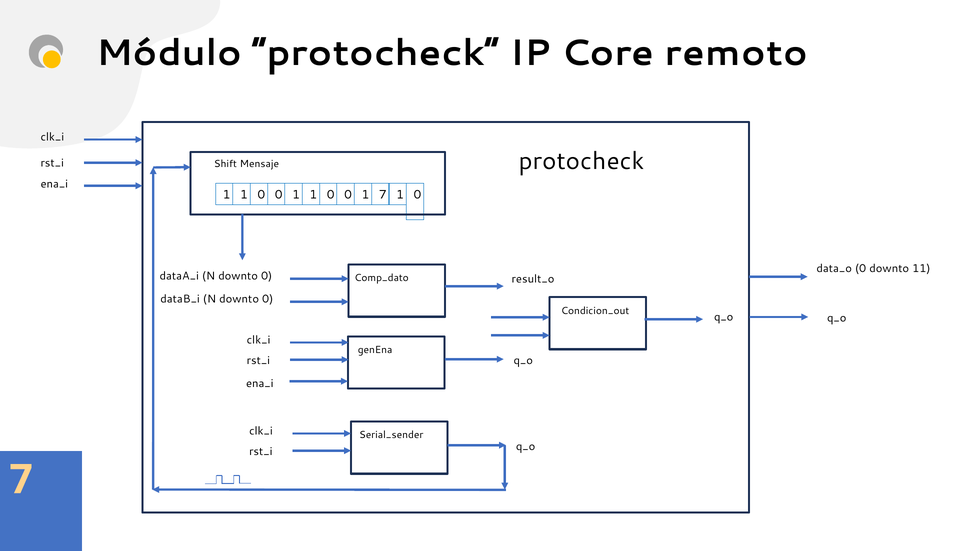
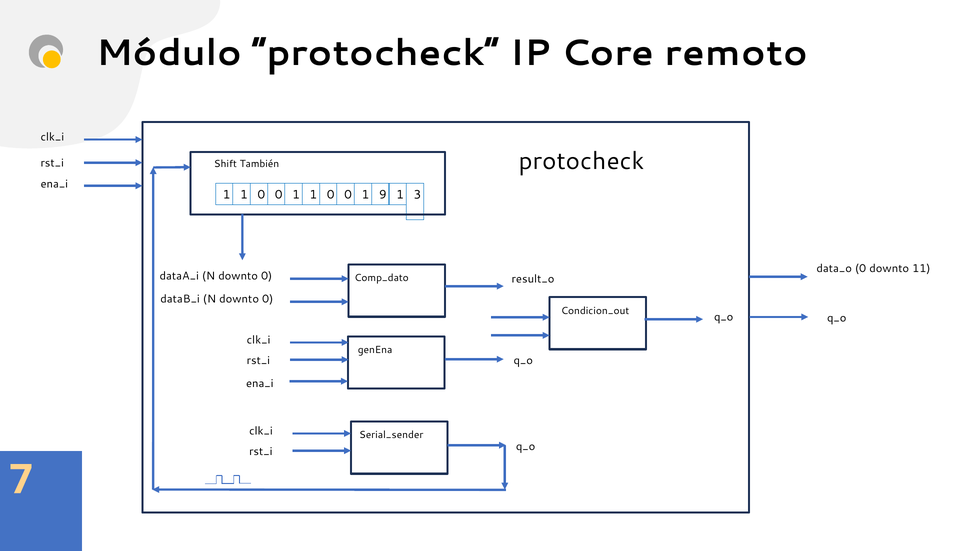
Mensaje: Mensaje -> También (259, 164)
1 7: 7 -> 9 (383, 195)
0: 0 -> 3 (417, 195)
